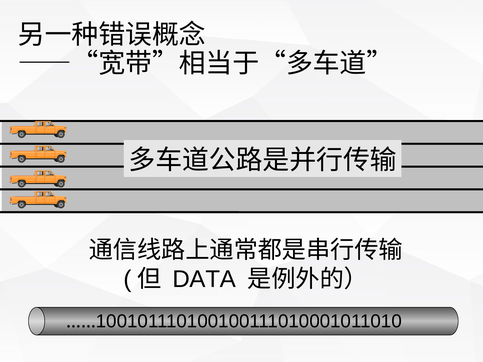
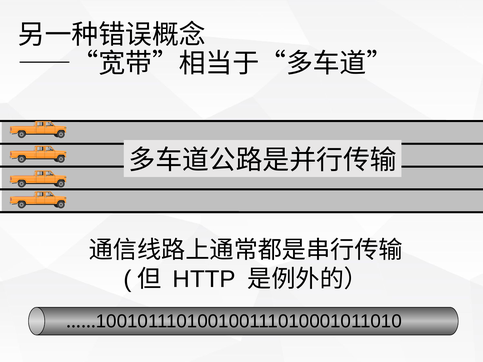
DATA: DATA -> HTTP (204, 279)
